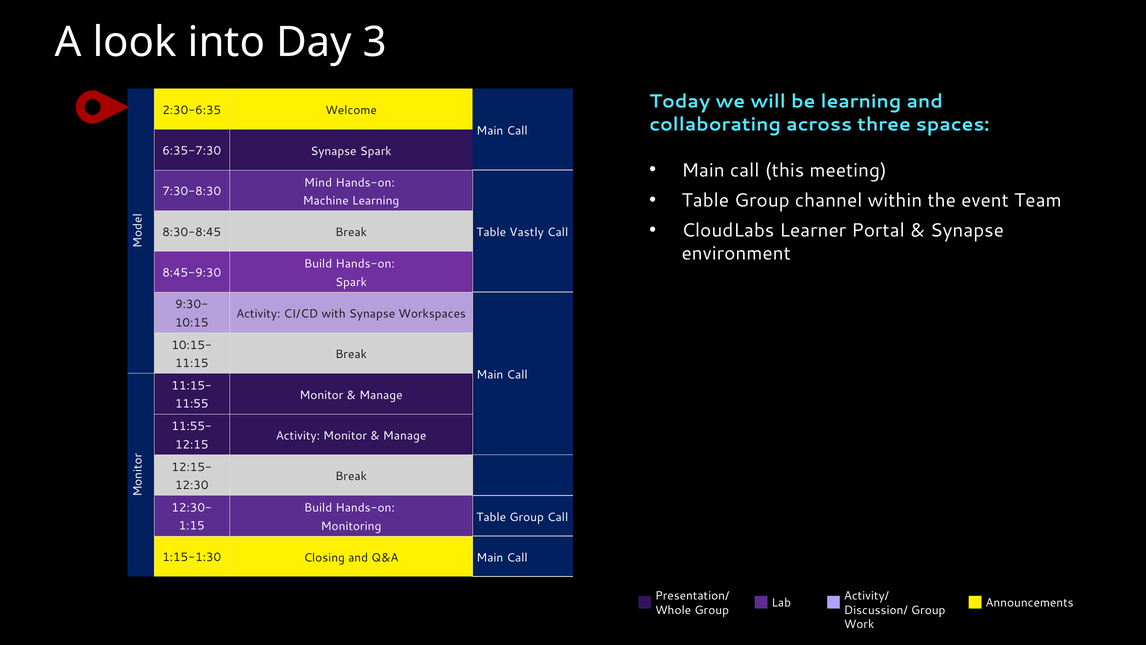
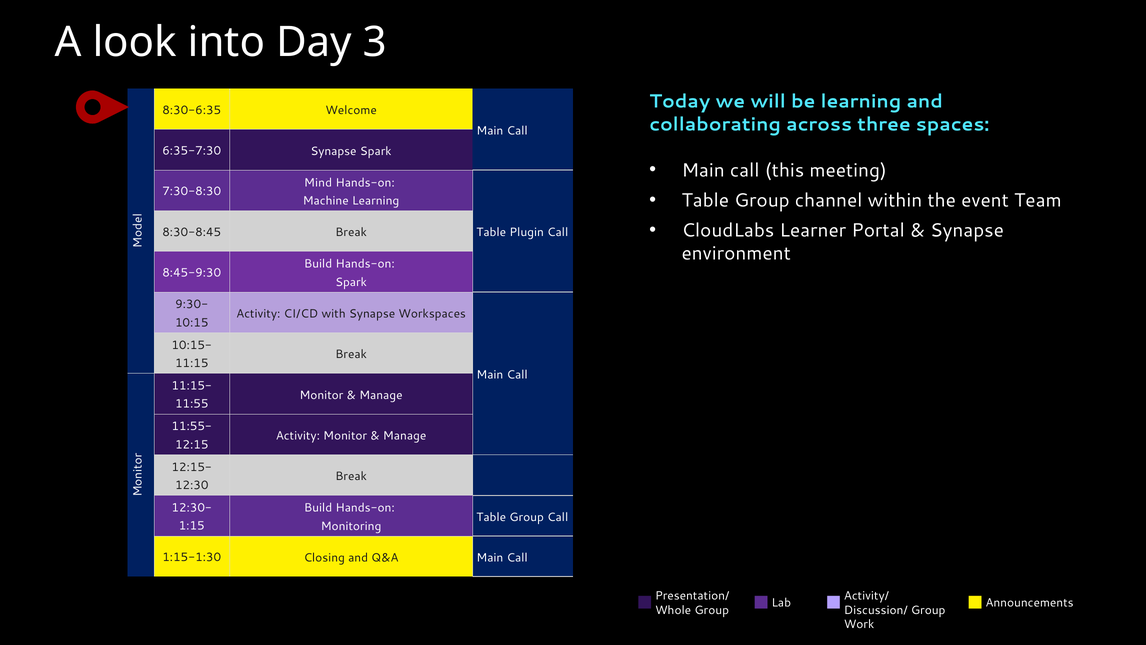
2:30-6:35: 2:30-6:35 -> 8:30-6:35 (192, 110)
Vastly: Vastly -> Plugin (527, 232)
